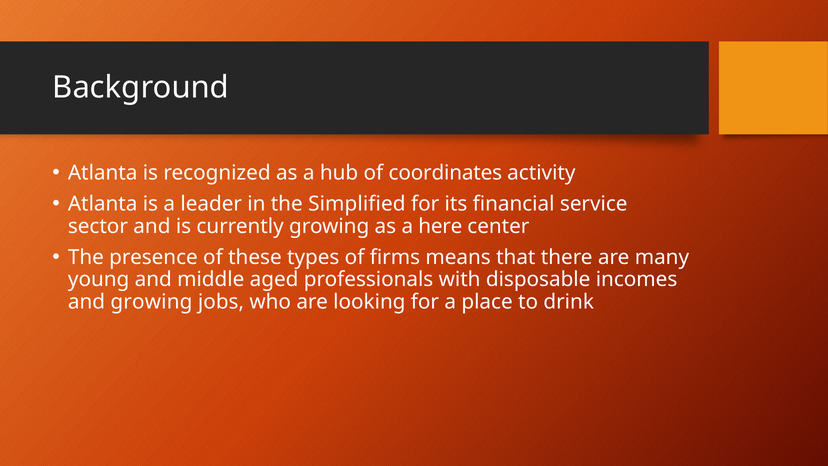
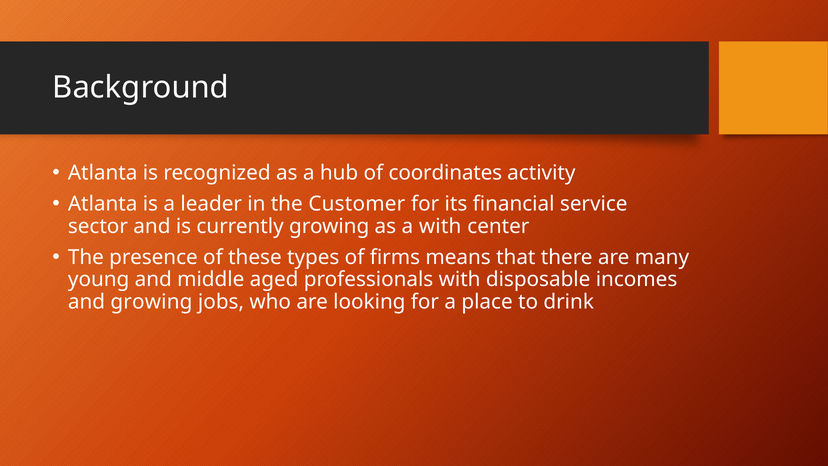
Simplified: Simplified -> Customer (357, 204)
a here: here -> with (440, 226)
